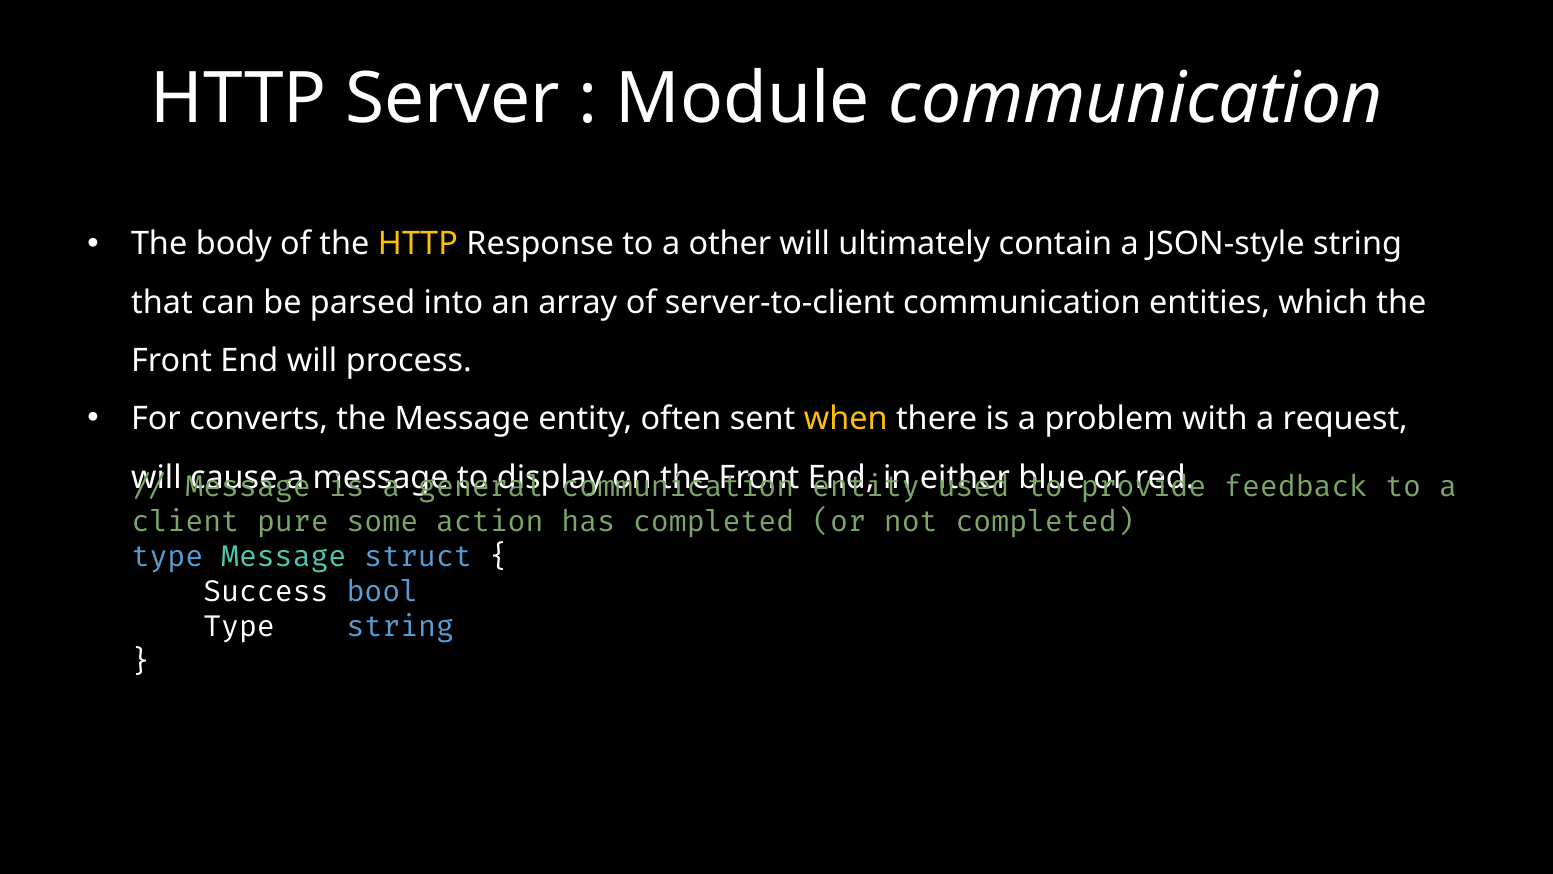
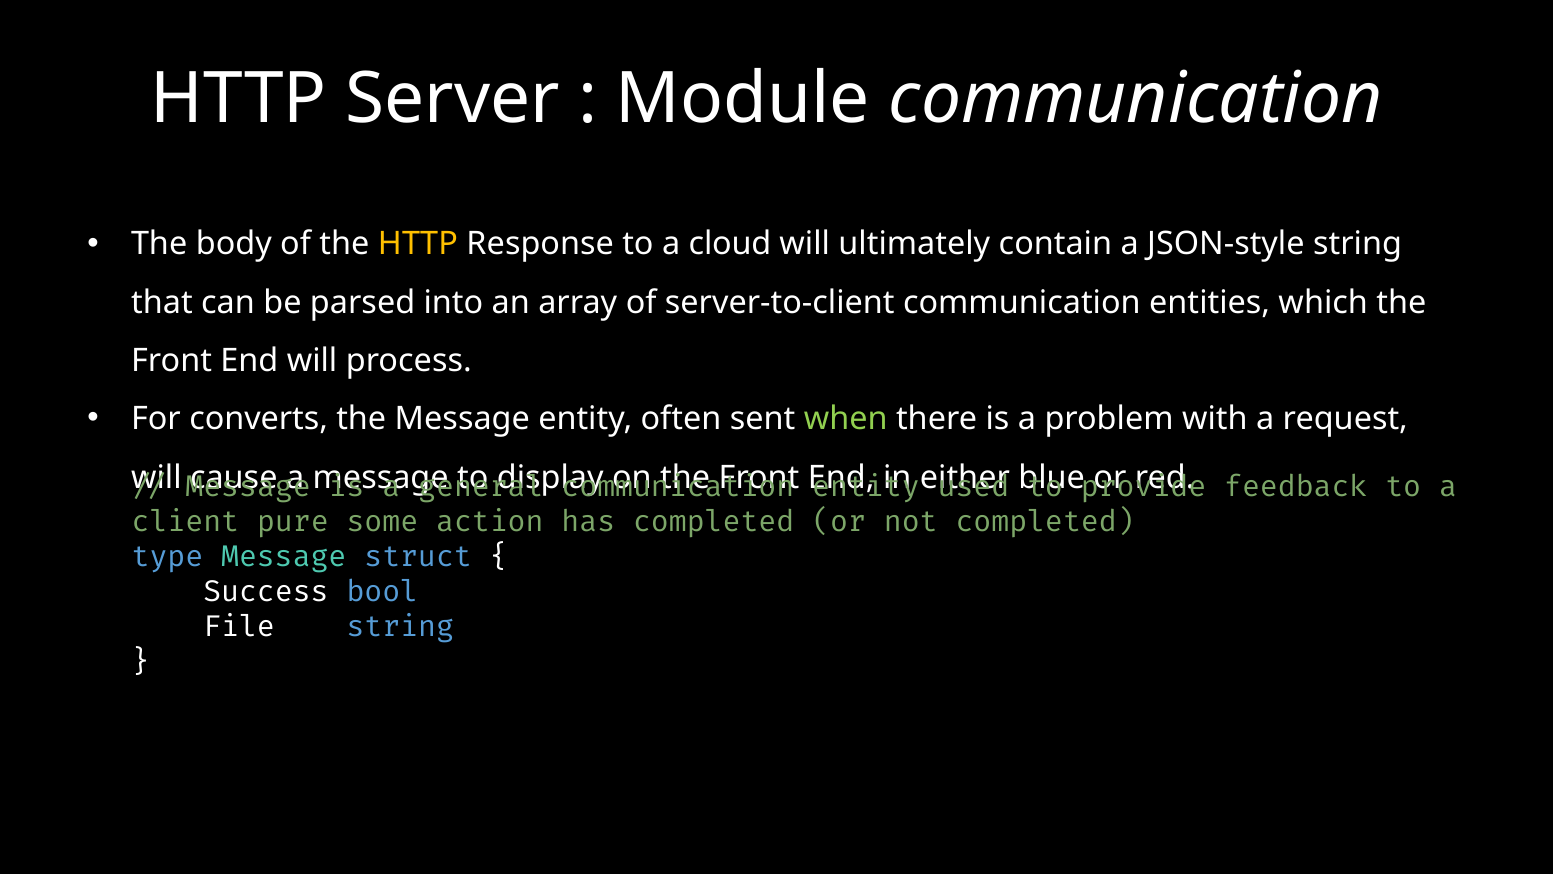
other: other -> cloud (730, 244)
when colour: yellow -> light green (846, 419)
Type: Type -> File (239, 626)
